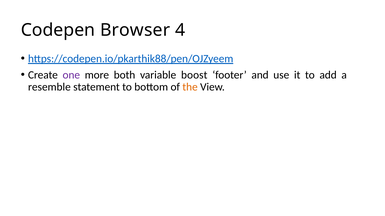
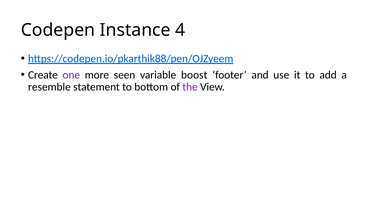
Browser: Browser -> Instance (135, 30)
both: both -> seen (125, 75)
the colour: orange -> purple (190, 87)
